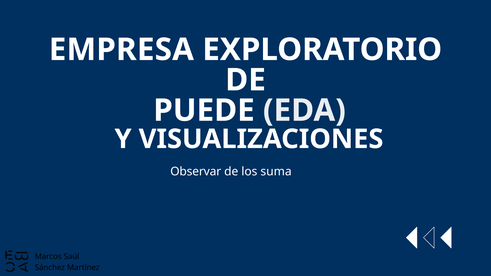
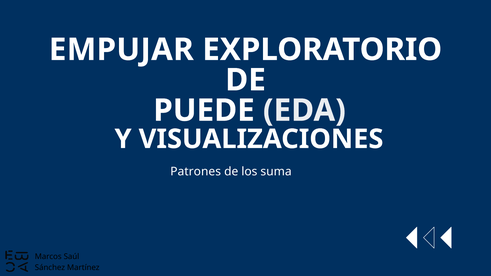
EMPRESA: EMPRESA -> EMPUJAR (121, 50)
Observar: Observar -> Patrones (196, 172)
